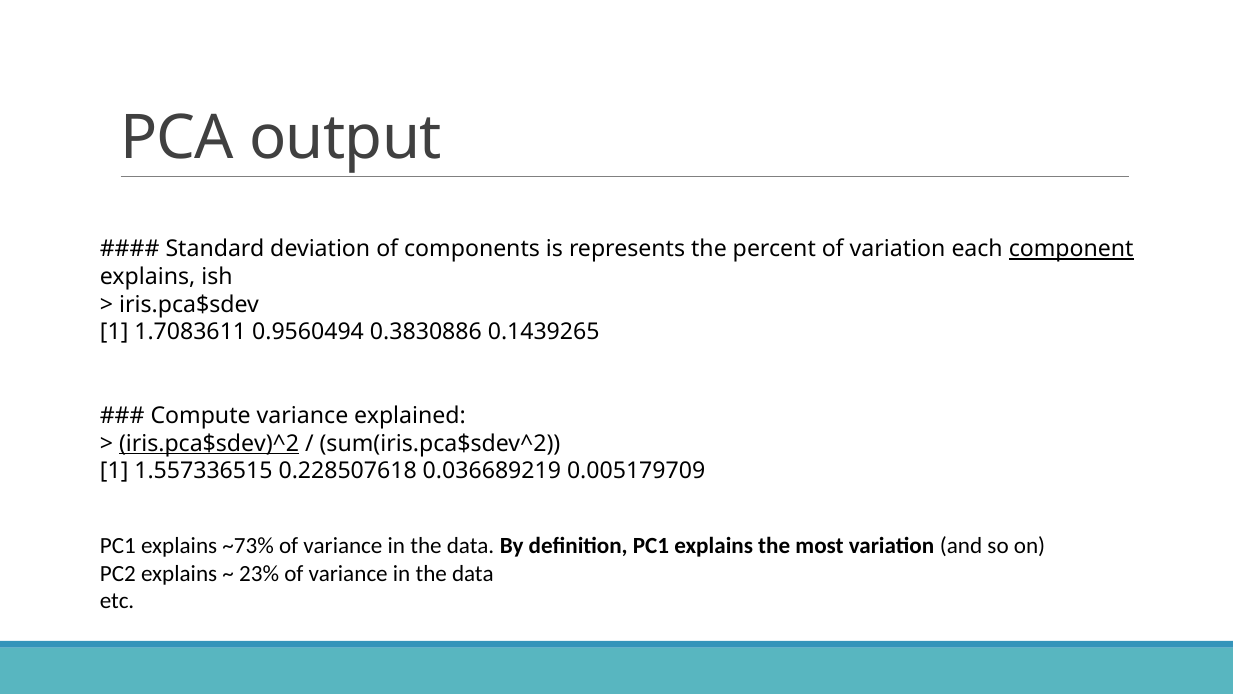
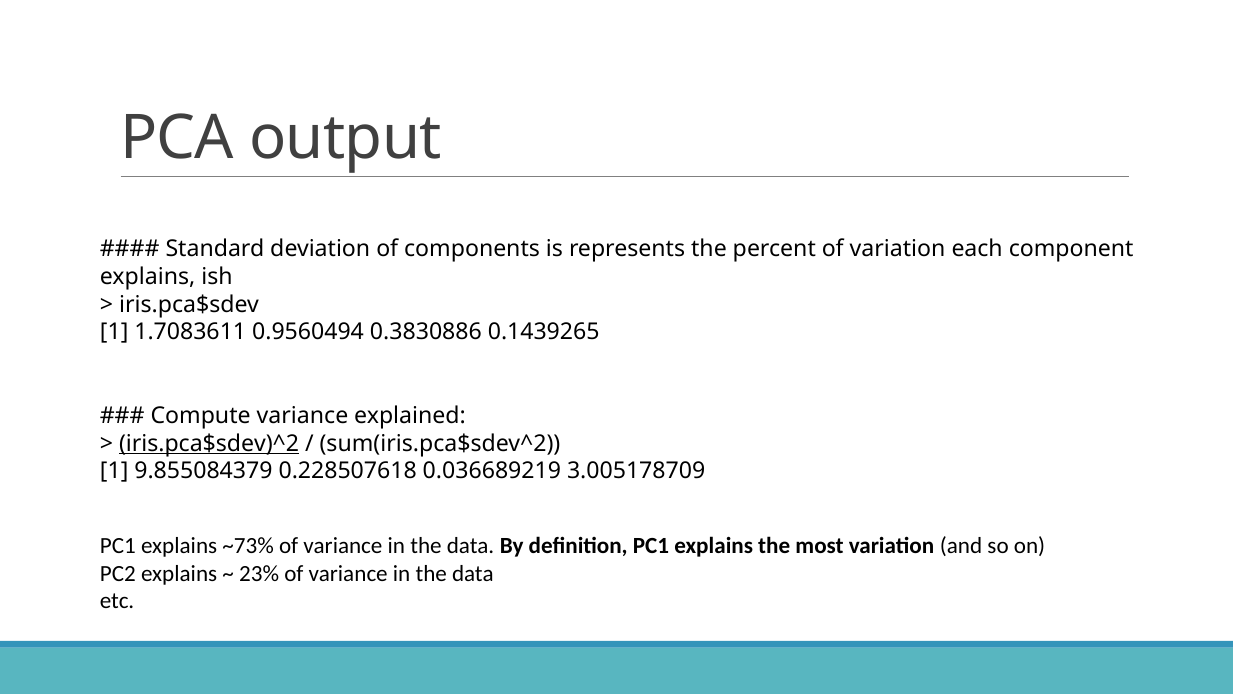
component underline: present -> none (1071, 249)
1.557336515: 1.557336515 -> 9.855084379 (203, 471)
0.005179709: 0.005179709 -> 3.005178709 (636, 471)
